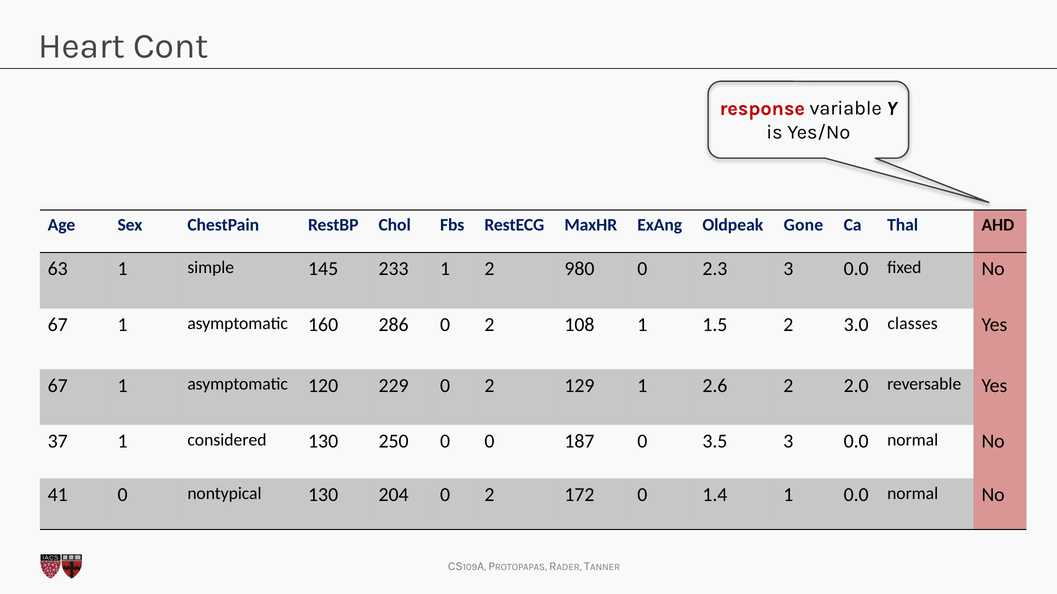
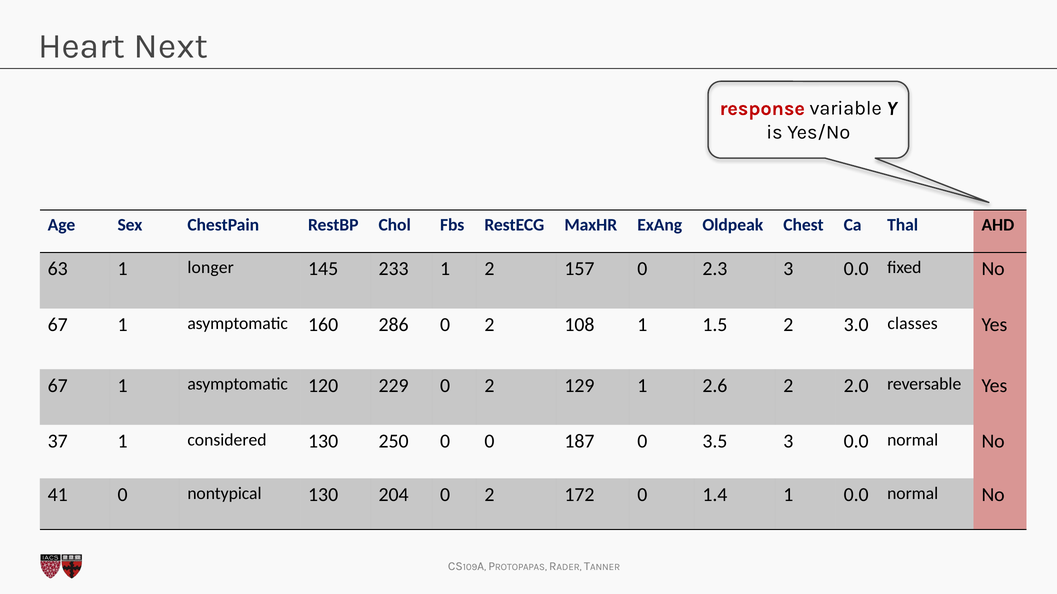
Cont: Cont -> Next (171, 46)
Gone: Gone -> Chest (804, 225)
simple: simple -> longer (211, 268)
980: 980 -> 157 (579, 269)
